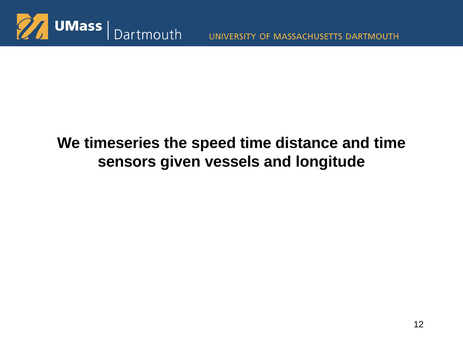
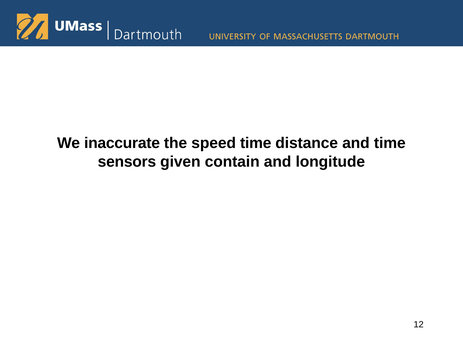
timeseries: timeseries -> inaccurate (122, 143)
vessels: vessels -> contain (232, 162)
